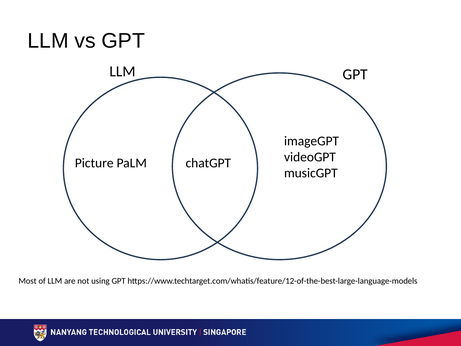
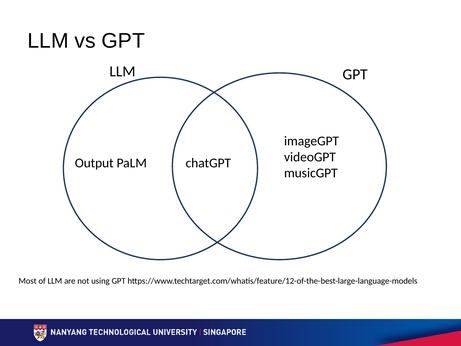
Picture: Picture -> Output (94, 163)
